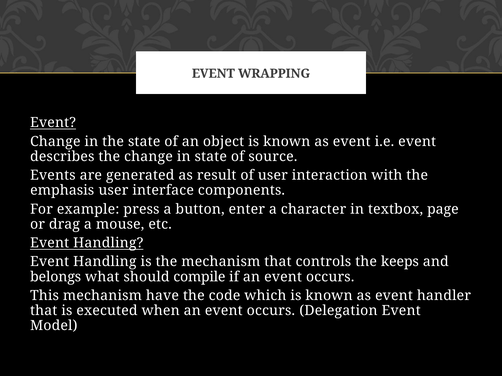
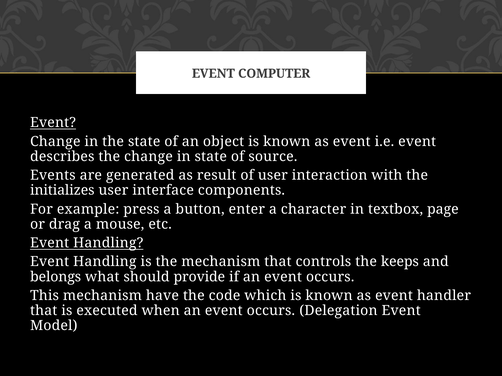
WRAPPING: WRAPPING -> COMPUTER (274, 74)
emphasis: emphasis -> initializes (62, 191)
compile: compile -> provide (199, 277)
